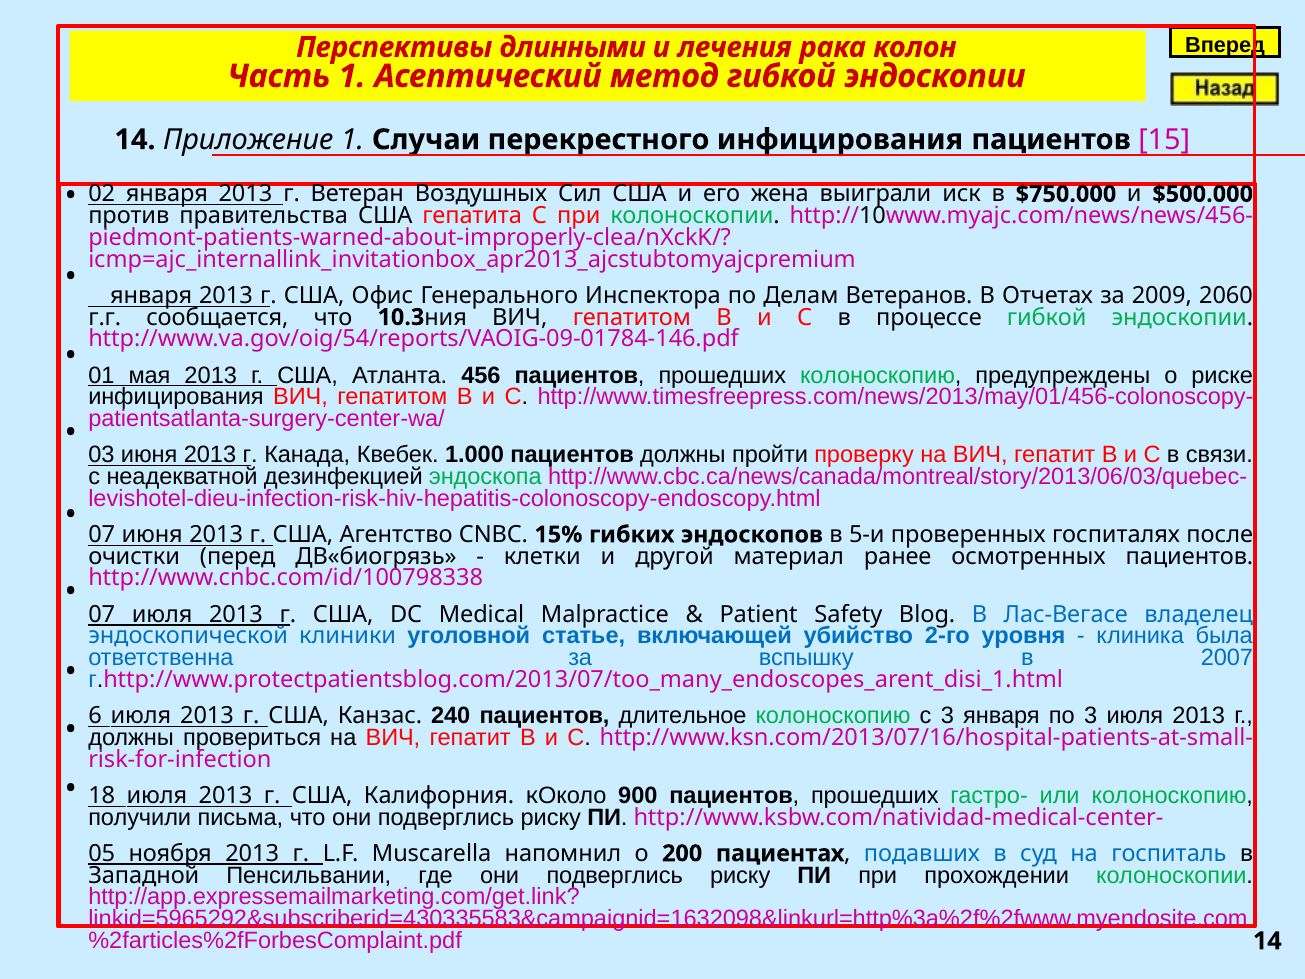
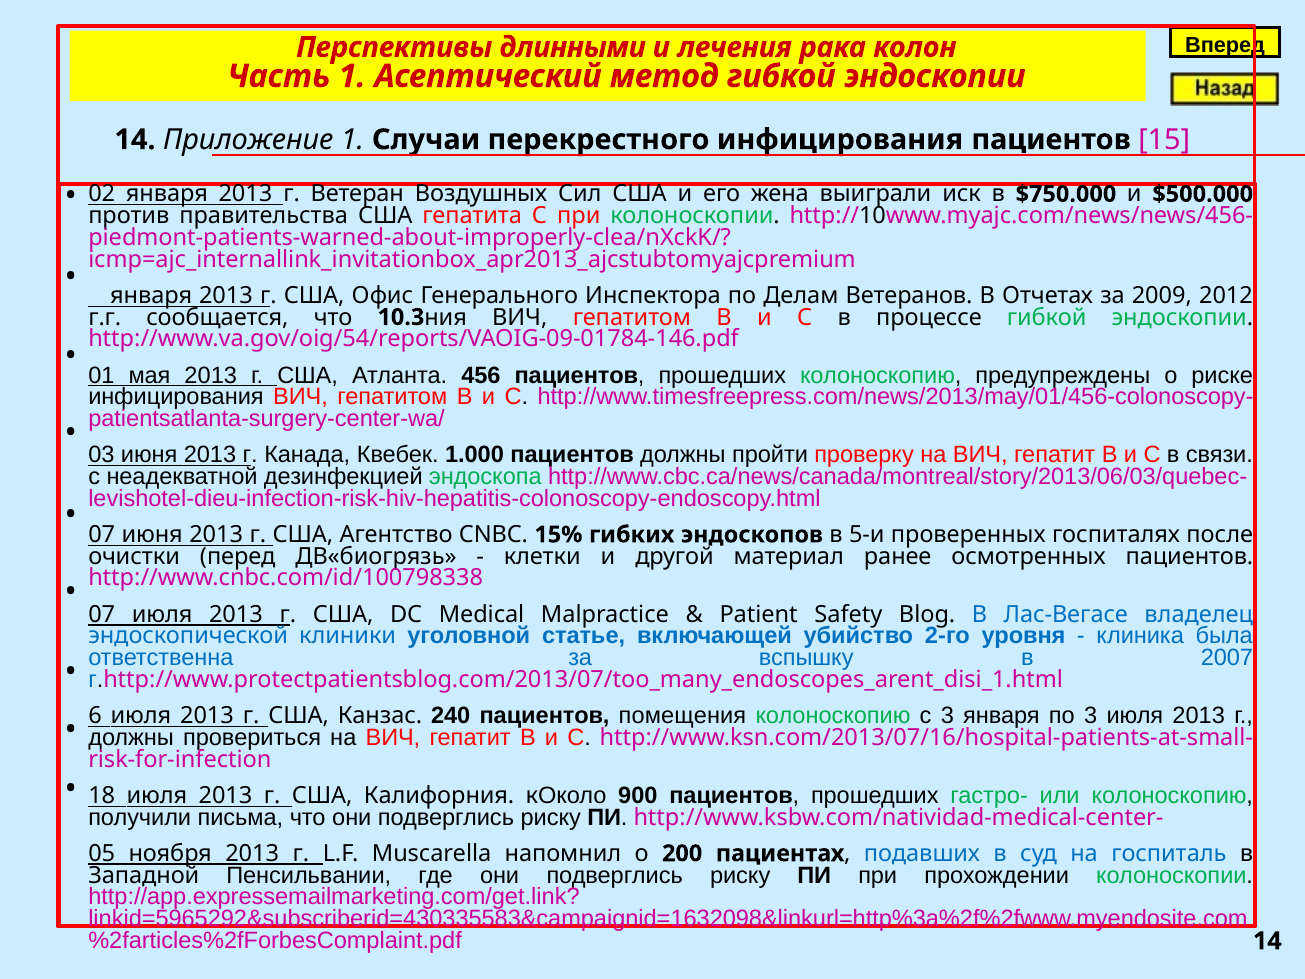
2060: 2060 -> 2012 (1226, 295)
длительное: длительное -> помещения (682, 716)
